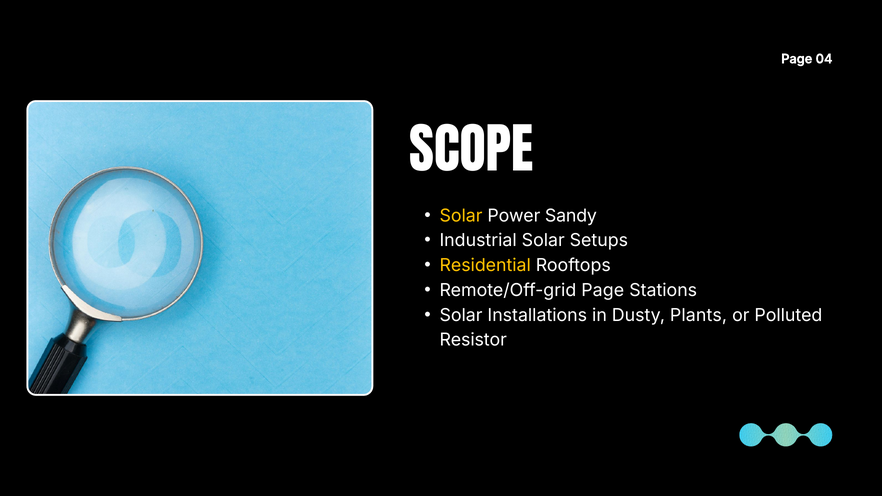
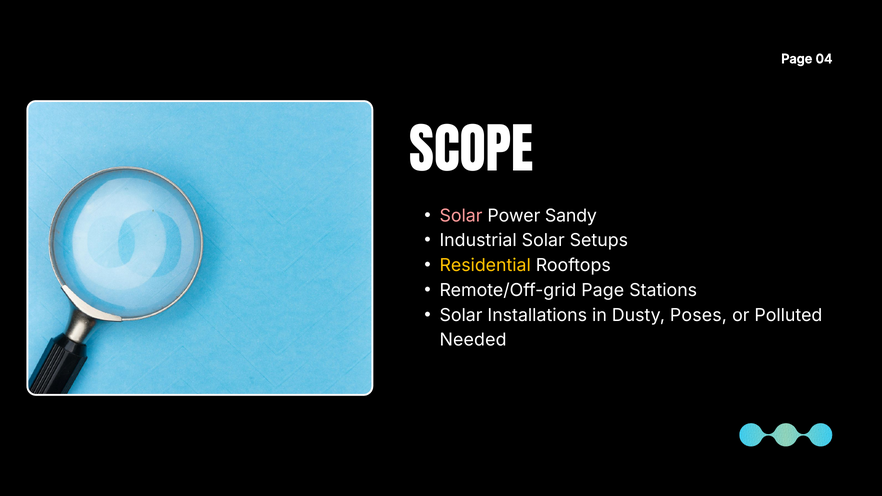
Solar colour: yellow -> pink (461, 216)
Plants: Plants -> Poses (698, 315)
Resistor: Resistor -> Needed (473, 340)
